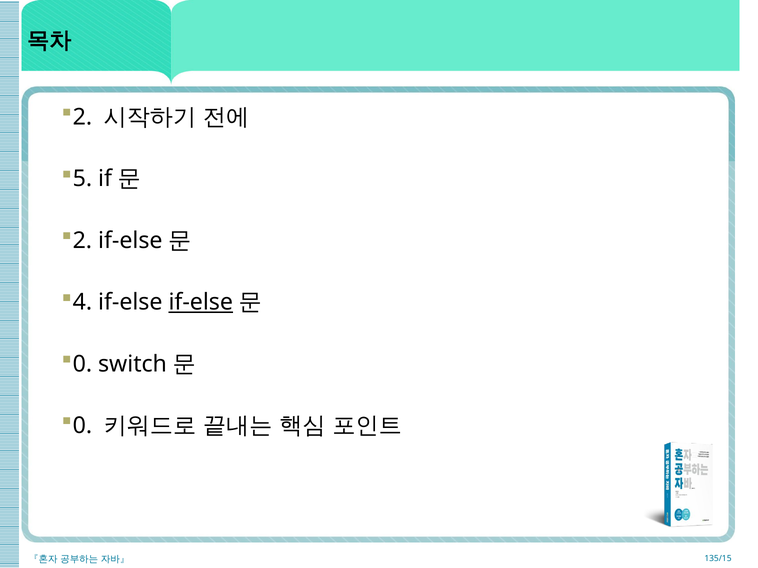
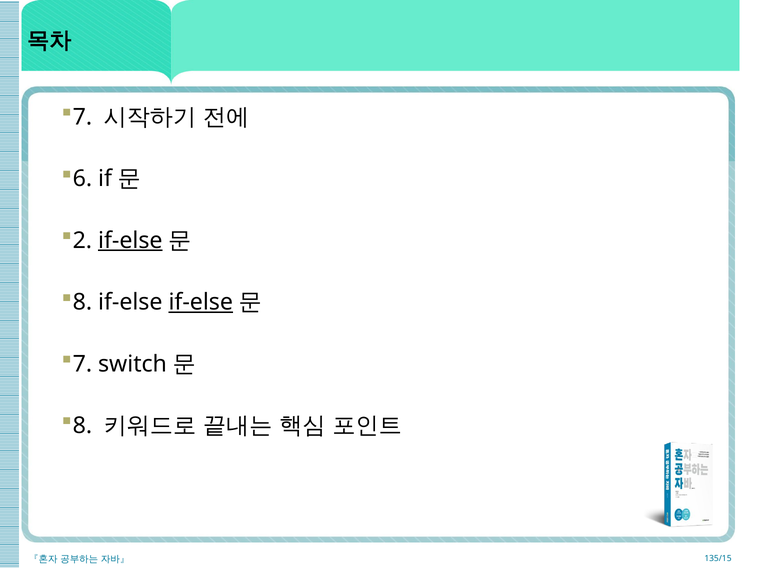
2: 2 -> 7 (82, 117)
5: 5 -> 6 (82, 179)
if-else underline: none -> present (130, 241)
4: 4 -> 8 (82, 302)
0: 0 -> 7 (82, 364)
0: 0 -> 8 (82, 426)
